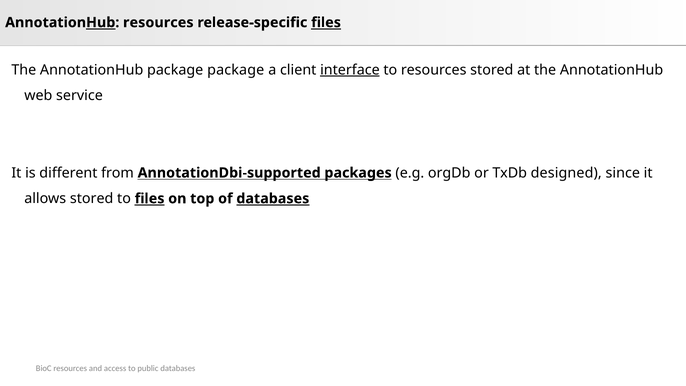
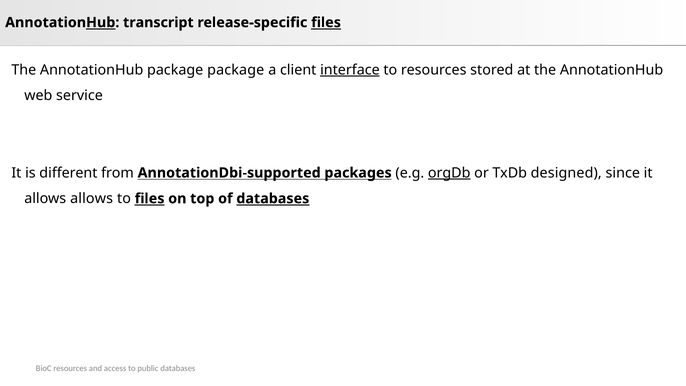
AnnotationHub resources: resources -> transcript (158, 22)
orgDb underline: none -> present (449, 173)
allows stored: stored -> allows (92, 199)
